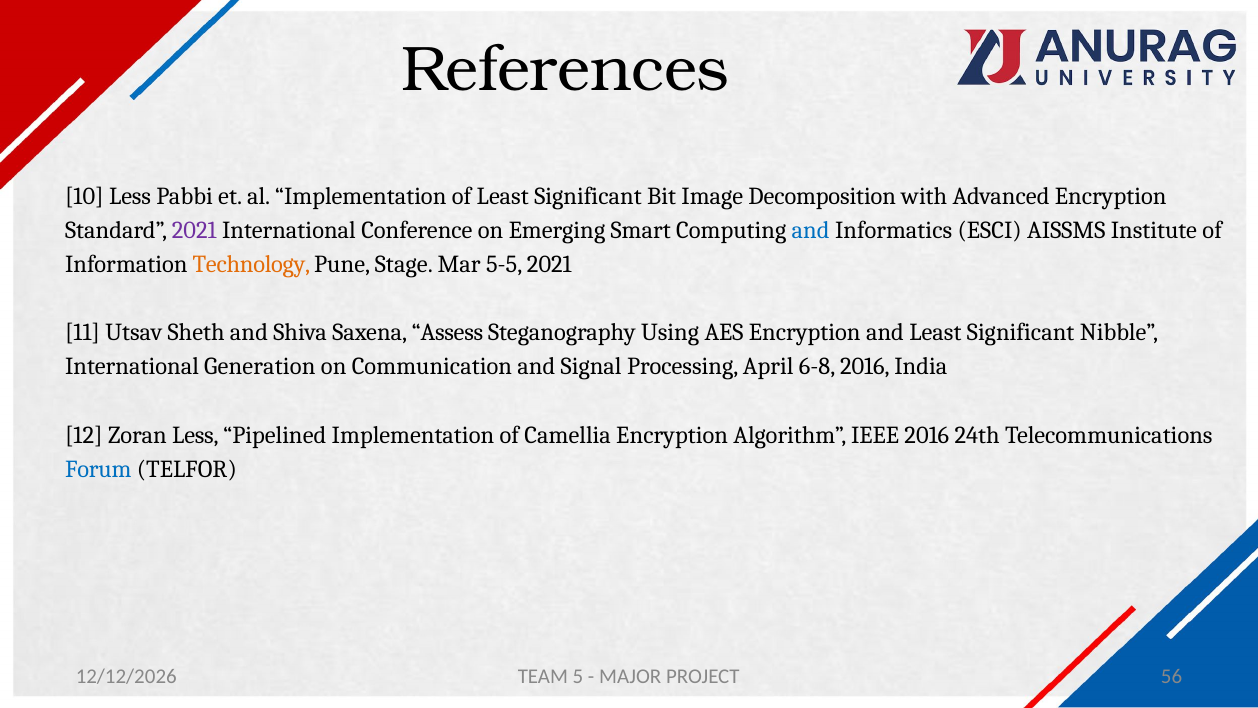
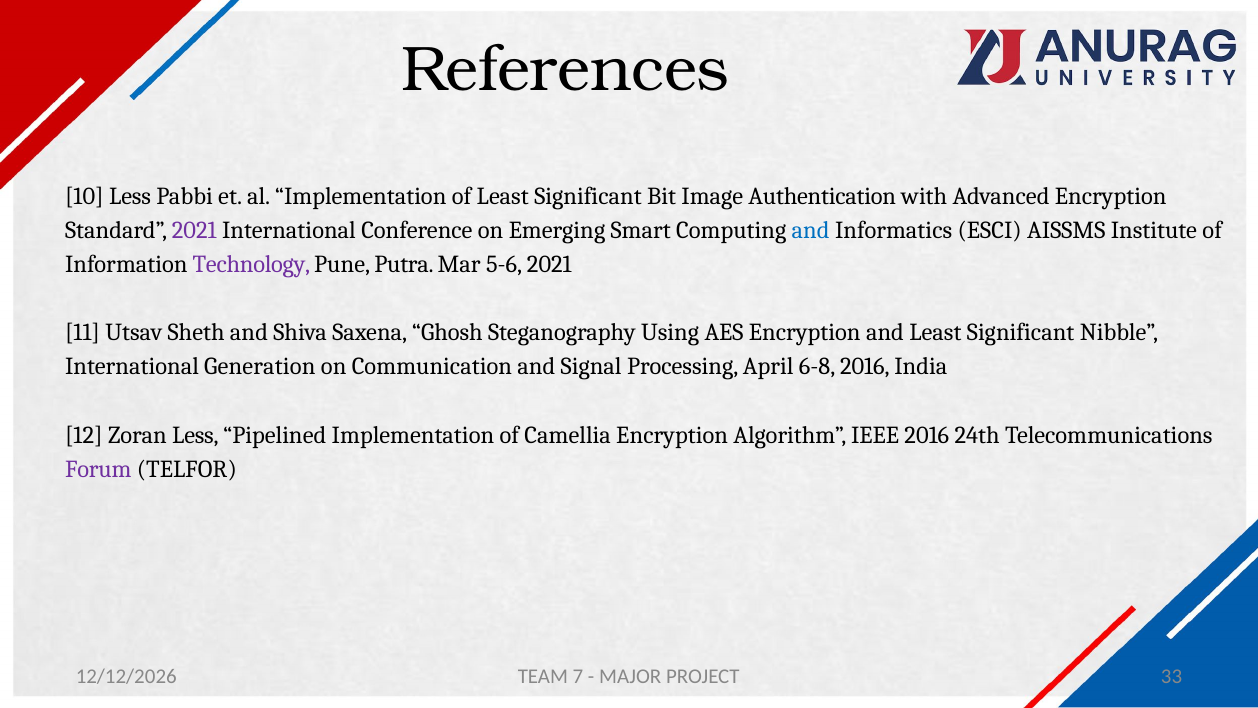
Decomposition: Decomposition -> Authentication (822, 197)
Technology colour: orange -> purple (251, 264)
Stage: Stage -> Putra (404, 264)
5-5: 5-5 -> 5-6 (504, 264)
Assess: Assess -> Ghosh (447, 333)
Forum colour: blue -> purple (98, 469)
5: 5 -> 7 (578, 676)
56: 56 -> 33 (1172, 676)
